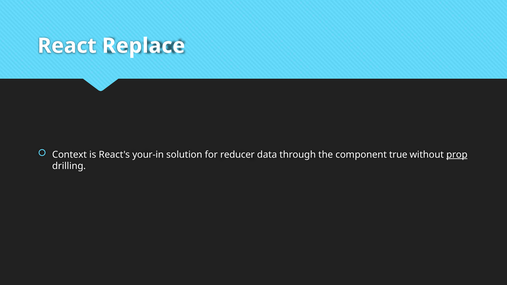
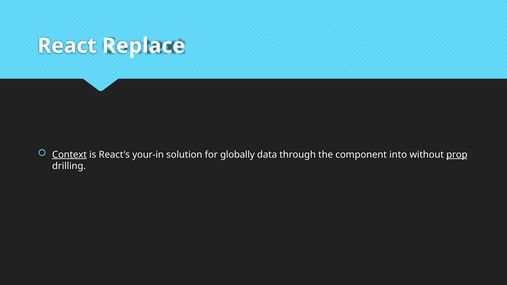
Context underline: none -> present (69, 155)
reducer: reducer -> globally (237, 155)
true: true -> into (398, 155)
